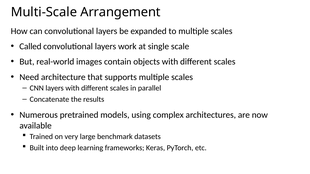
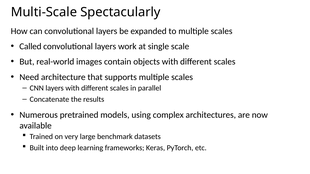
Arrangement: Arrangement -> Spectacularly (120, 12)
